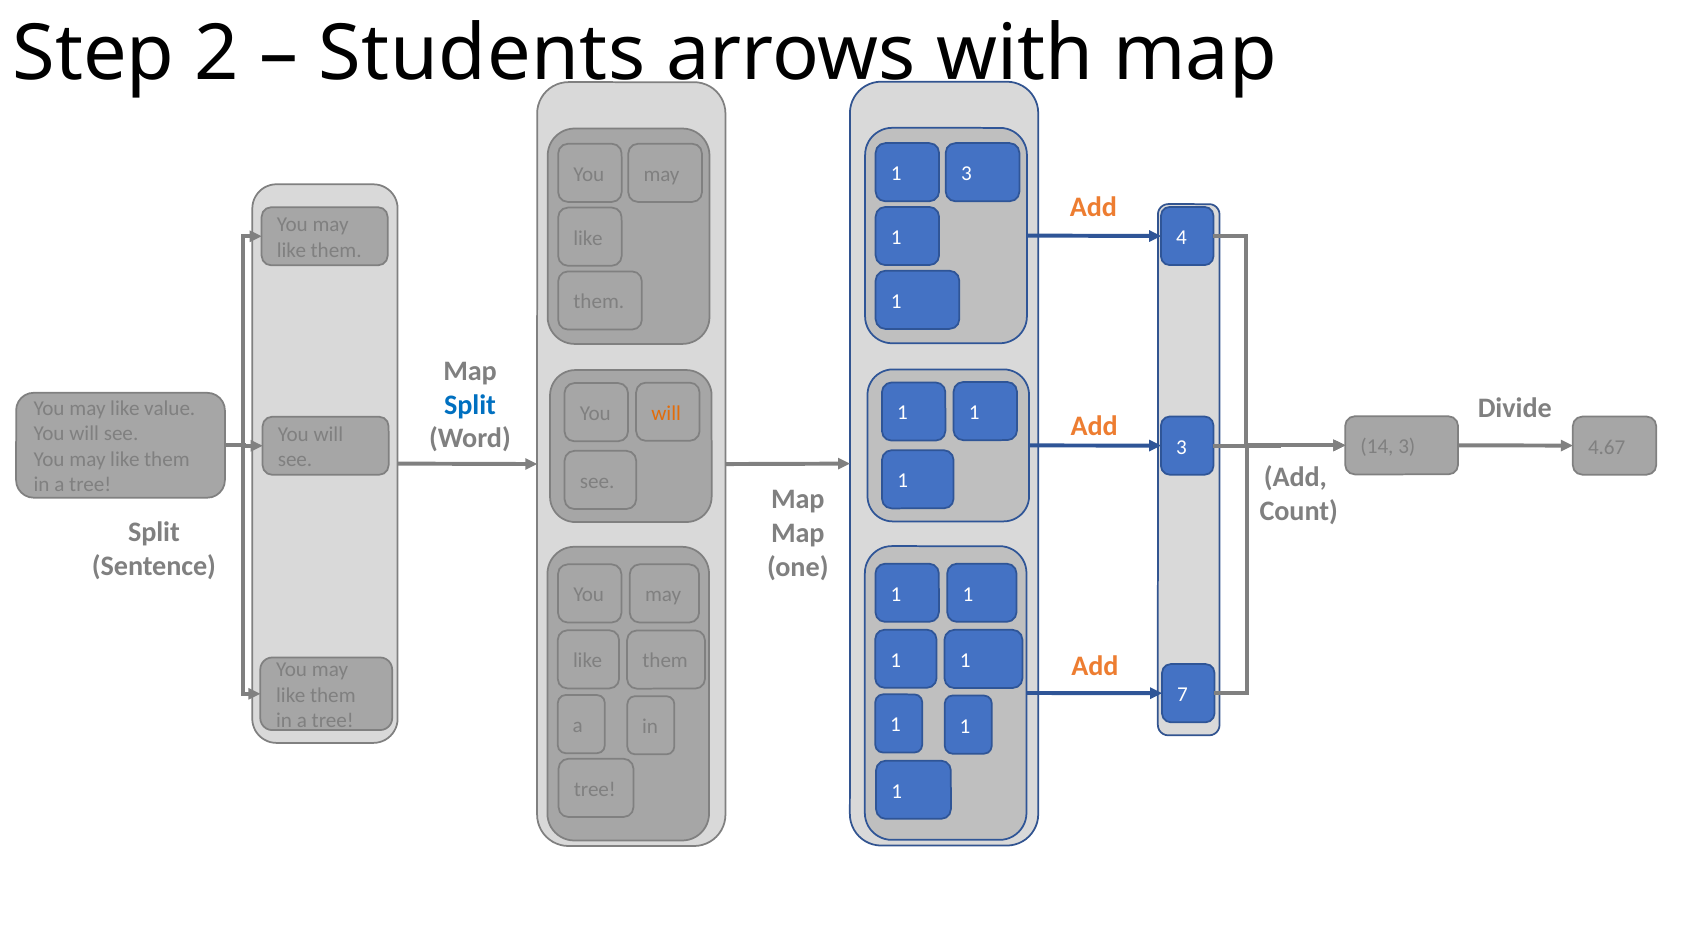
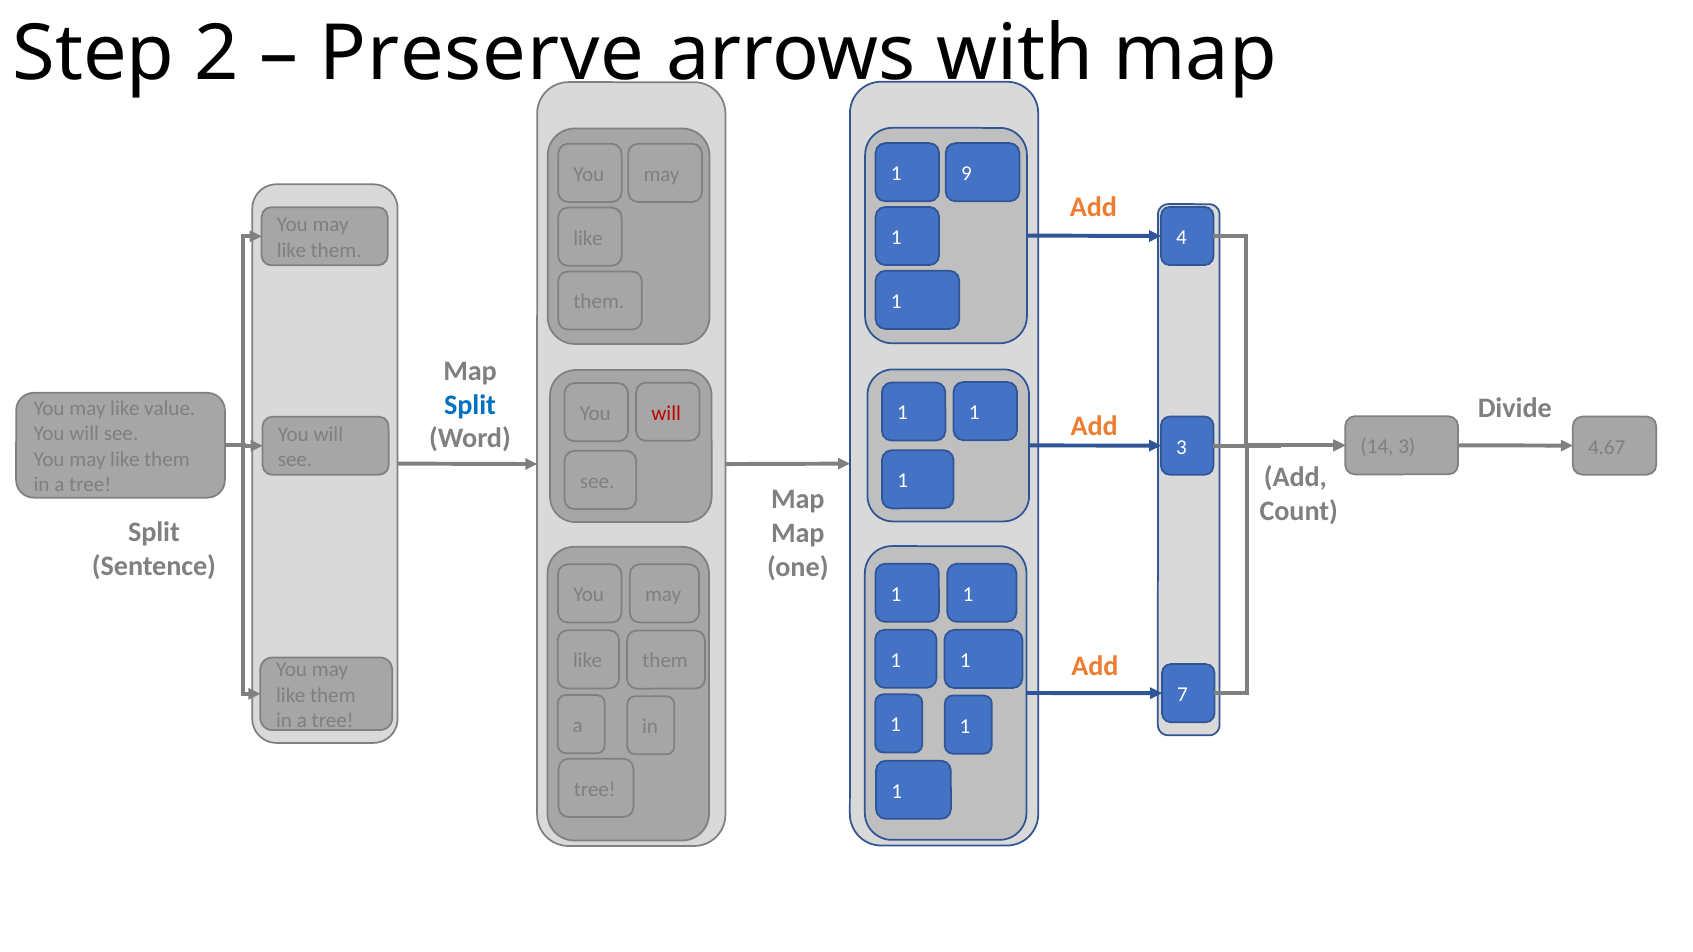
Students: Students -> Preserve (482, 54)
1 3: 3 -> 9 (966, 174)
will colour: orange -> red (666, 413)
